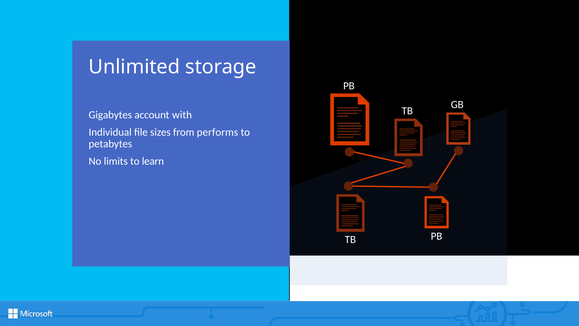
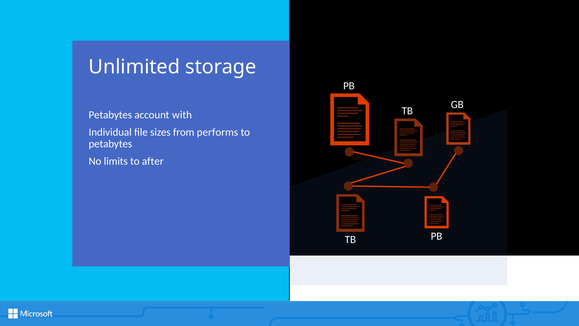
Gigabytes: Gigabytes -> Petabytes (110, 115)
learn: learn -> after (153, 161)
